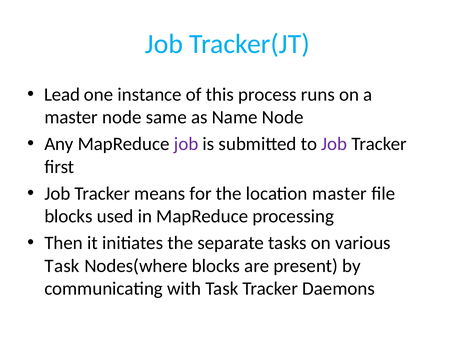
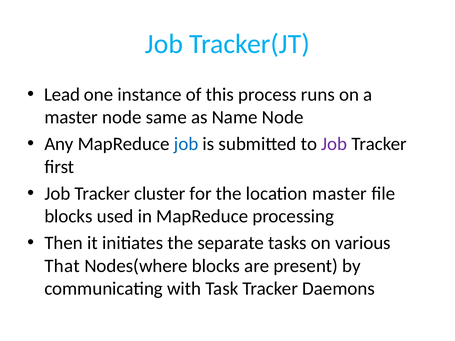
job colour: purple -> blue (186, 144)
means: means -> cluster (160, 194)
Task: Task -> That (62, 266)
